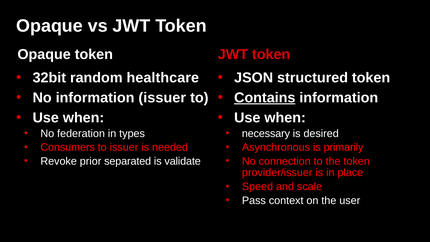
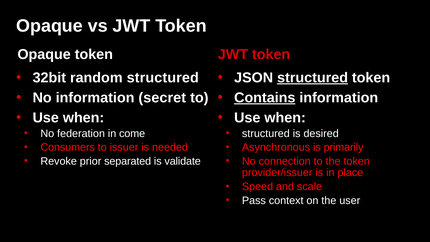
random healthcare: healthcare -> structured (163, 78)
structured underline: none -> present (313, 78)
information issuer: issuer -> secret (162, 98)
types: types -> come (132, 133)
necessary: necessary -> structured (266, 133)
